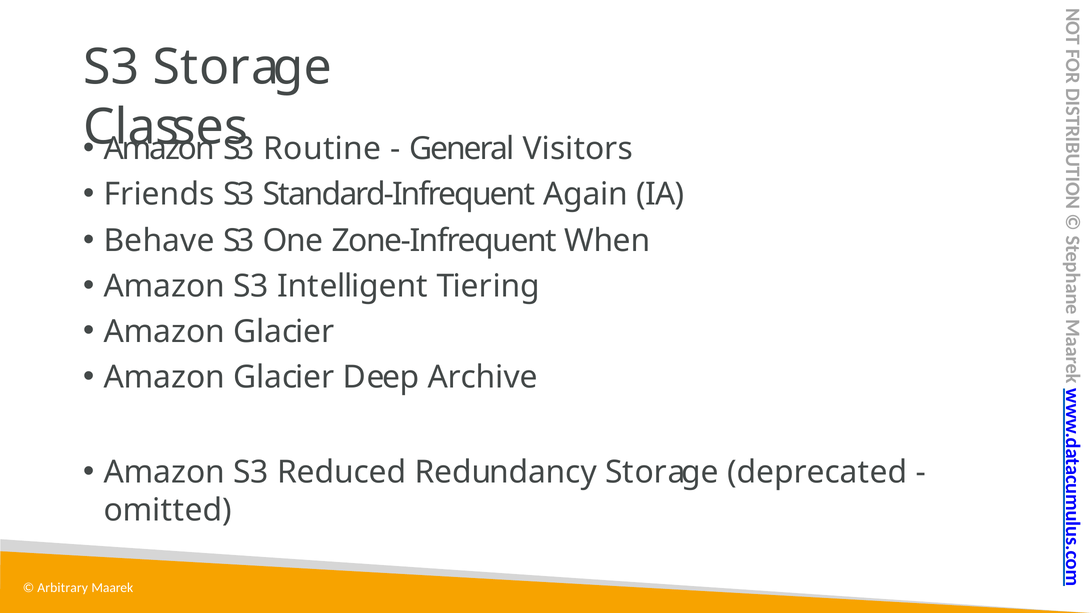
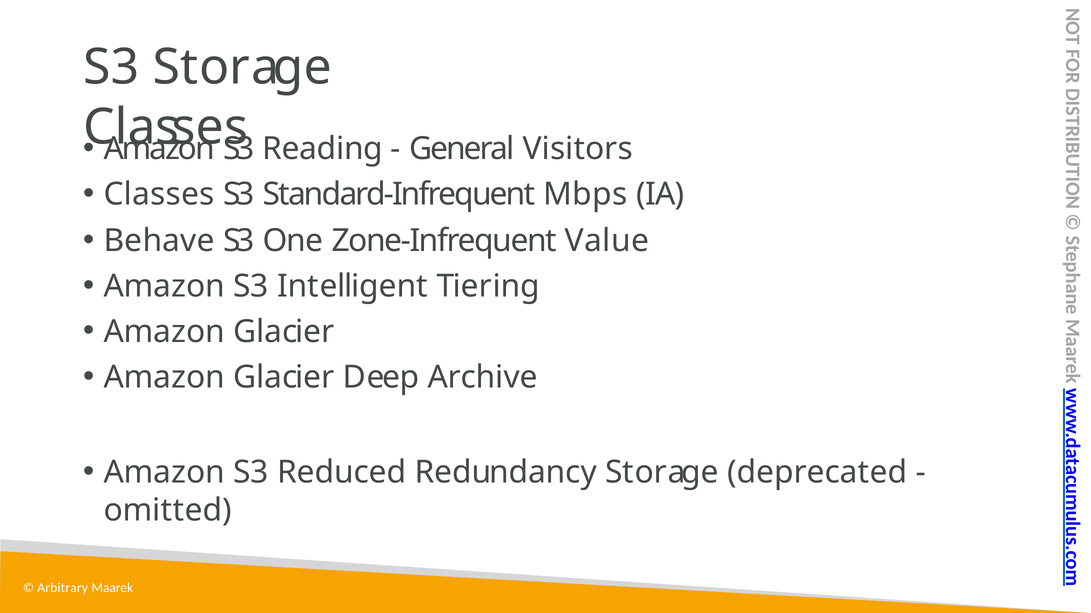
Routine: Routine -> Reading (323, 149)
Friends: Friends -> Classes (159, 195)
Again: Again -> Mbps (585, 195)
When: When -> Value (607, 241)
